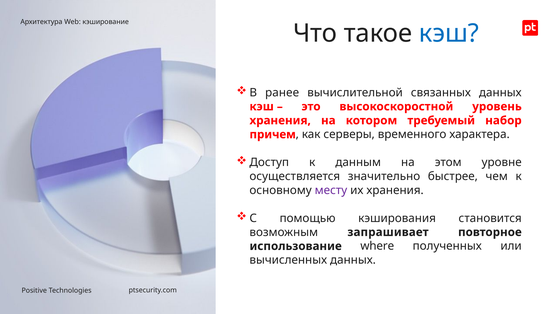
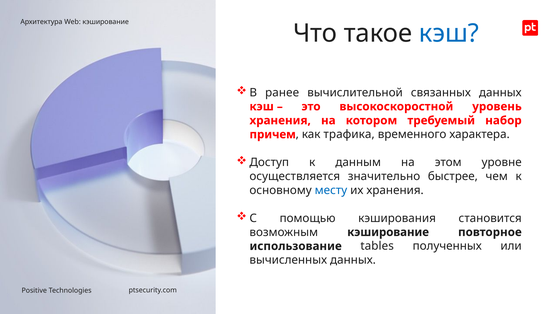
серверы: серверы -> трафика (349, 134)
месту colour: purple -> blue (331, 190)
возможным запрашивает: запрашивает -> кэширование (388, 232)
where: where -> tables (377, 246)
